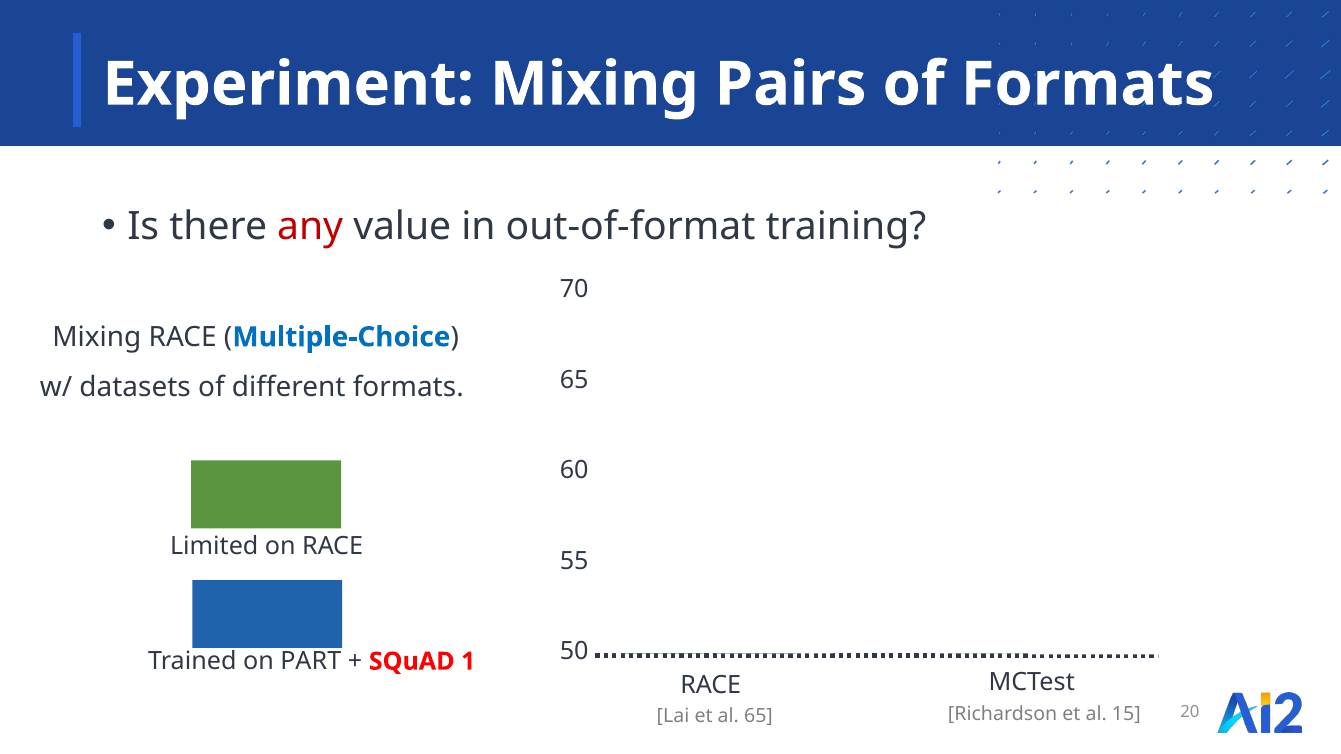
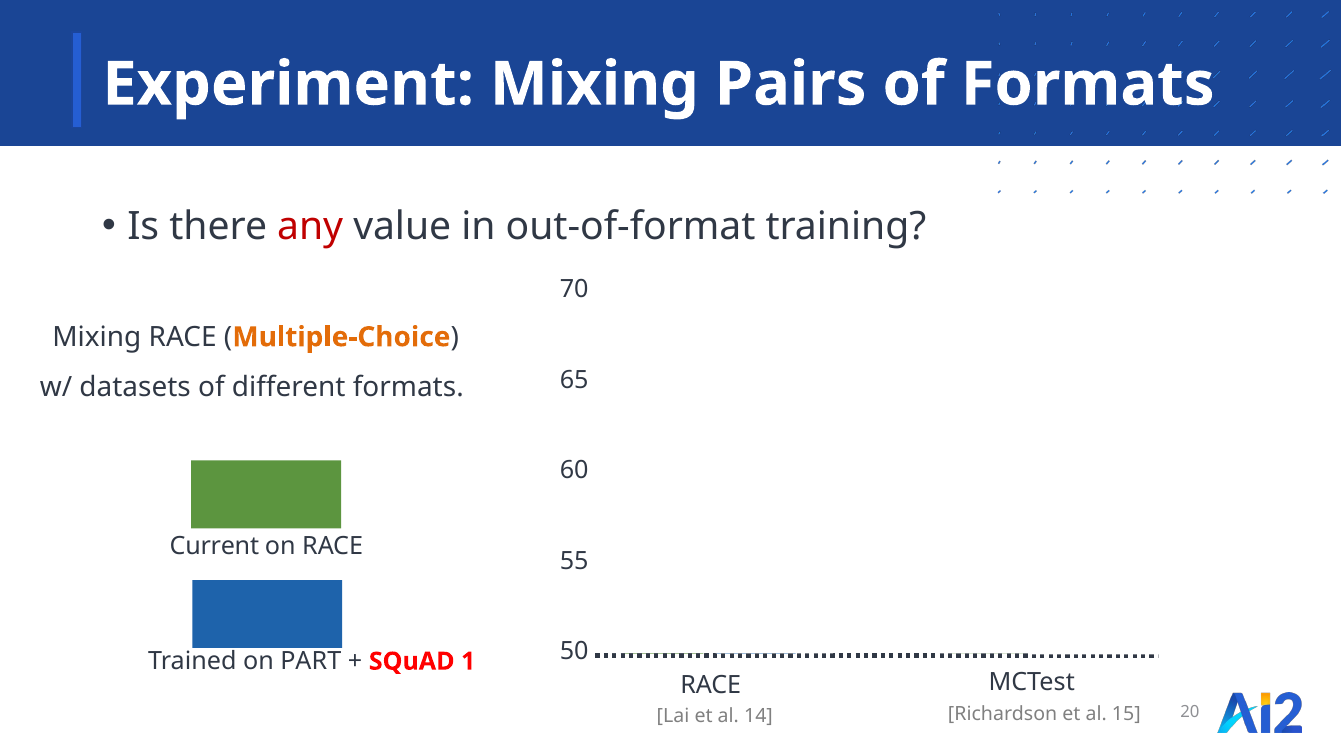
Multiple-Choice colour: blue -> orange (341, 337)
Limited: Limited -> Current (214, 547)
al 65: 65 -> 14 (759, 716)
